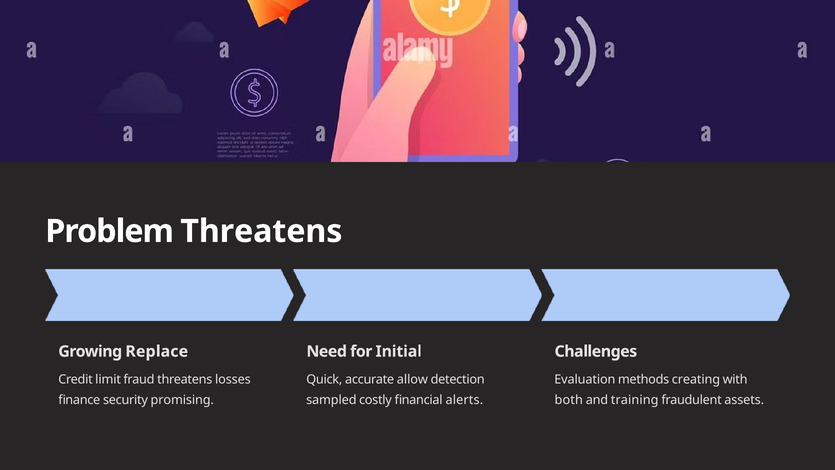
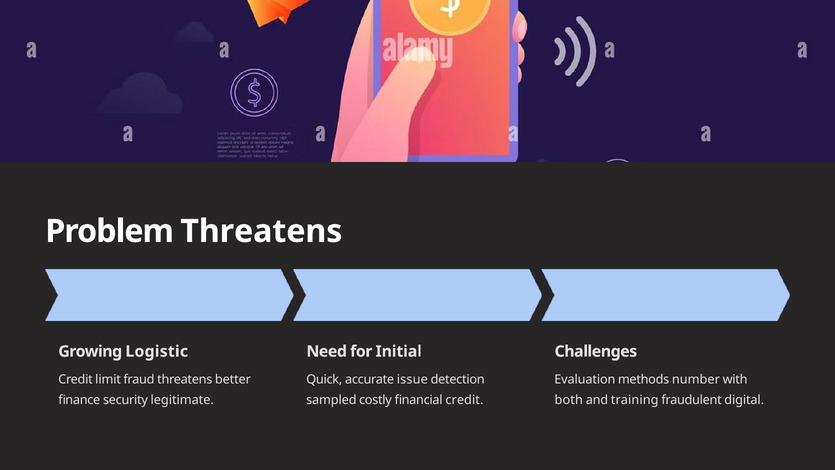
Replace: Replace -> Logistic (157, 351)
losses: losses -> better (233, 379)
allow: allow -> issue (412, 379)
creating: creating -> number (696, 379)
promising: promising -> legitimate (182, 400)
financial alerts: alerts -> credit (464, 400)
assets: assets -> digital (744, 400)
